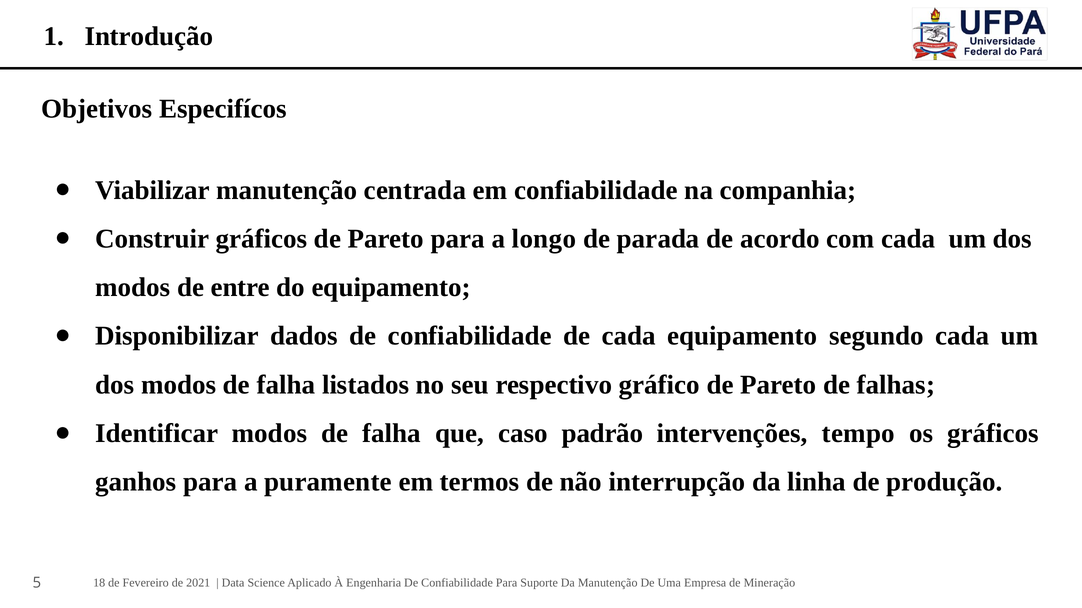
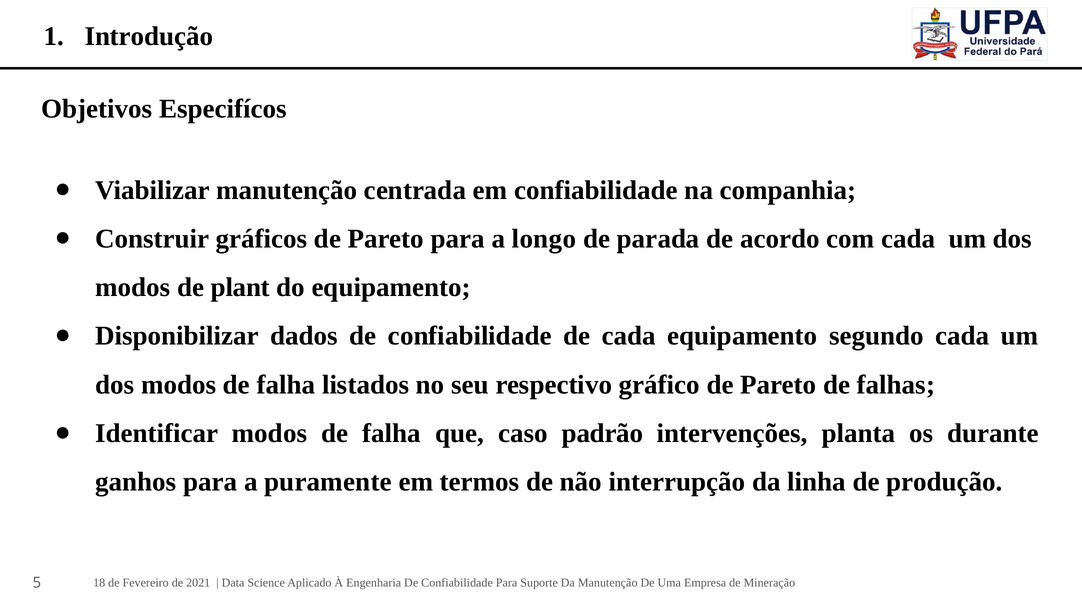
entre: entre -> plant (240, 288)
tempo: tempo -> planta (859, 434)
os gráficos: gráficos -> durante (993, 434)
